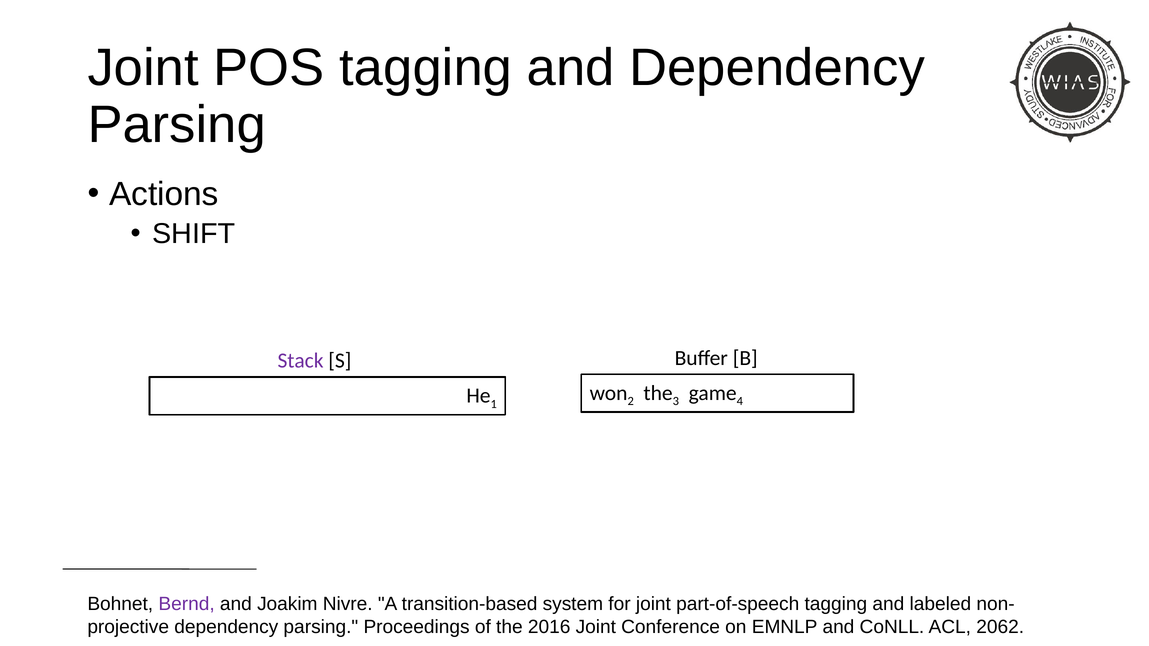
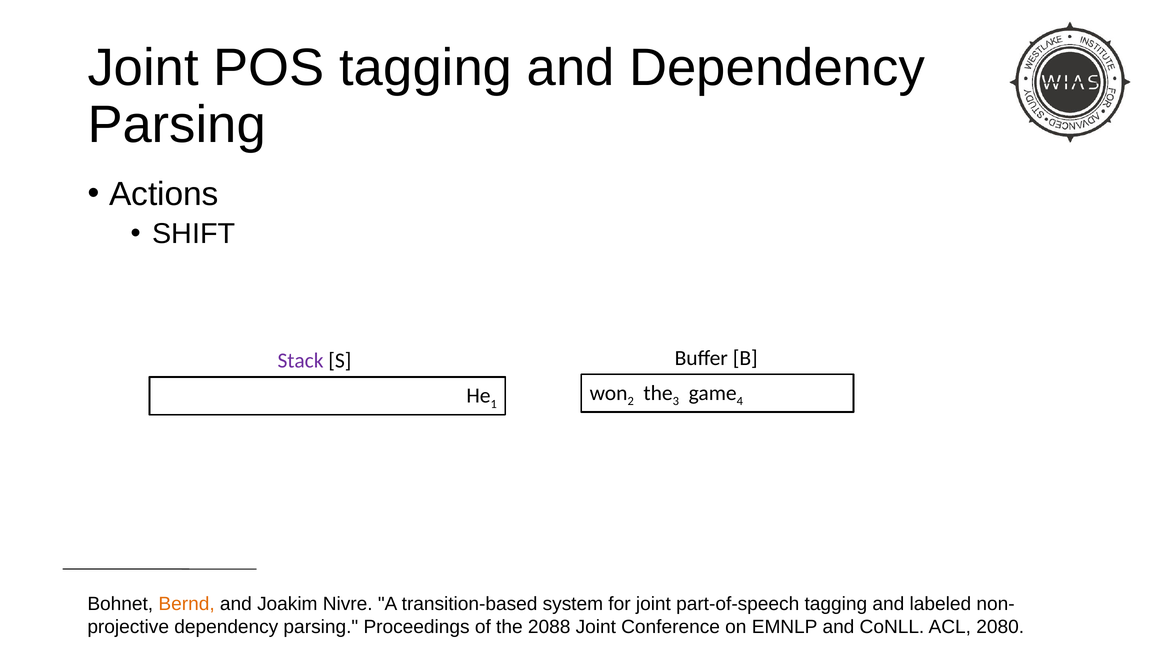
Bernd colour: purple -> orange (187, 604)
2016: 2016 -> 2088 (549, 627)
2062: 2062 -> 2080 (1000, 627)
